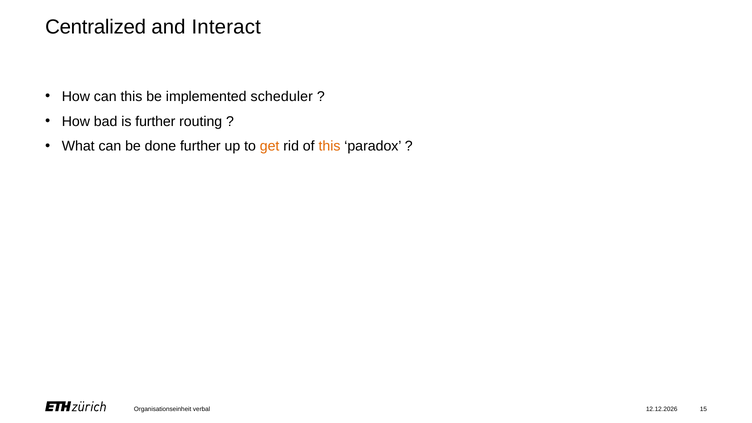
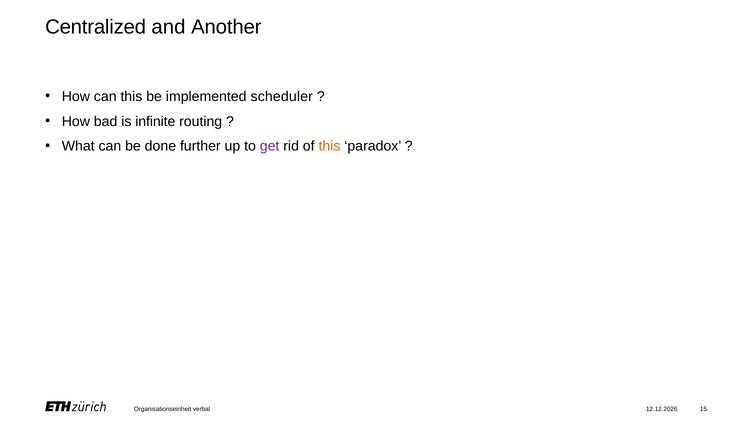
Interact: Interact -> Another (226, 27)
is further: further -> infinite (155, 121)
get colour: orange -> purple (270, 146)
